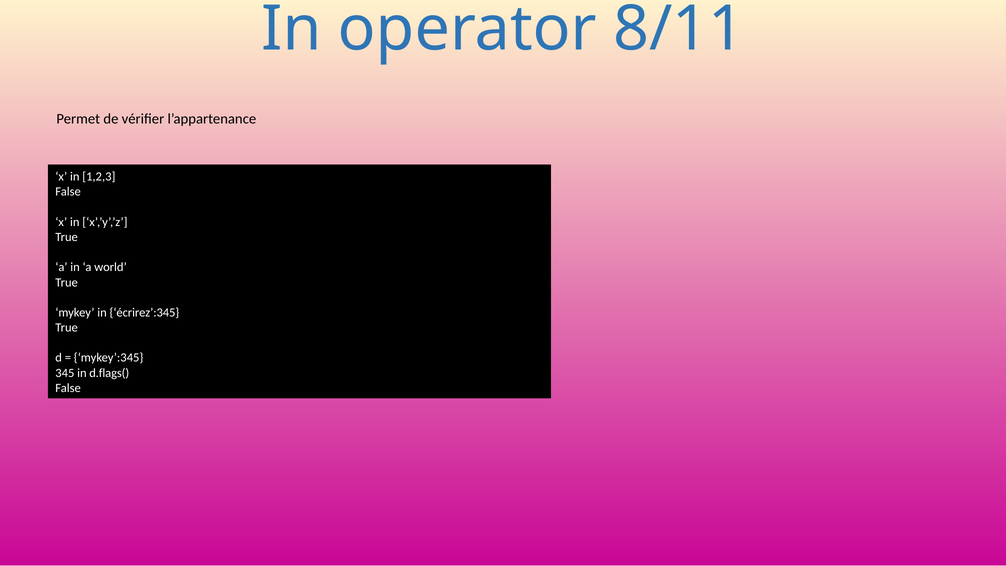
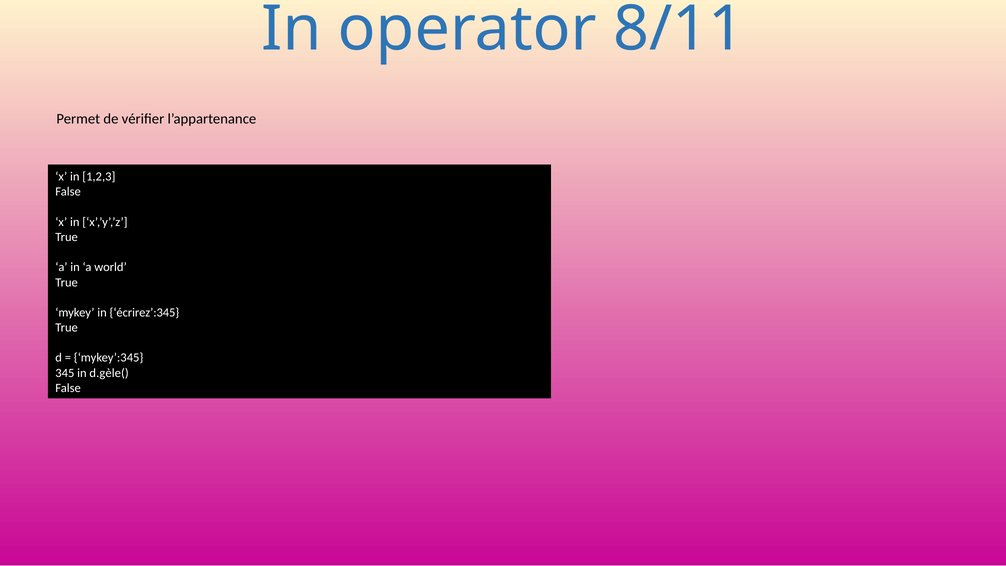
d.flags(: d.flags( -> d.gèle( (109, 373)
